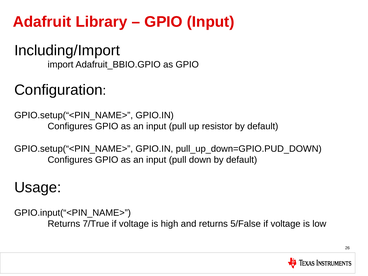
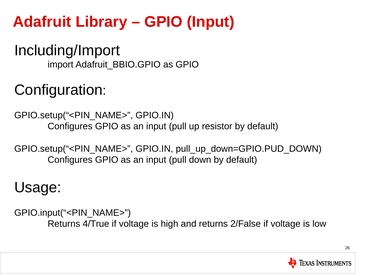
7/True: 7/True -> 4/True (96, 224)
5/False: 5/False -> 2/False (246, 224)
